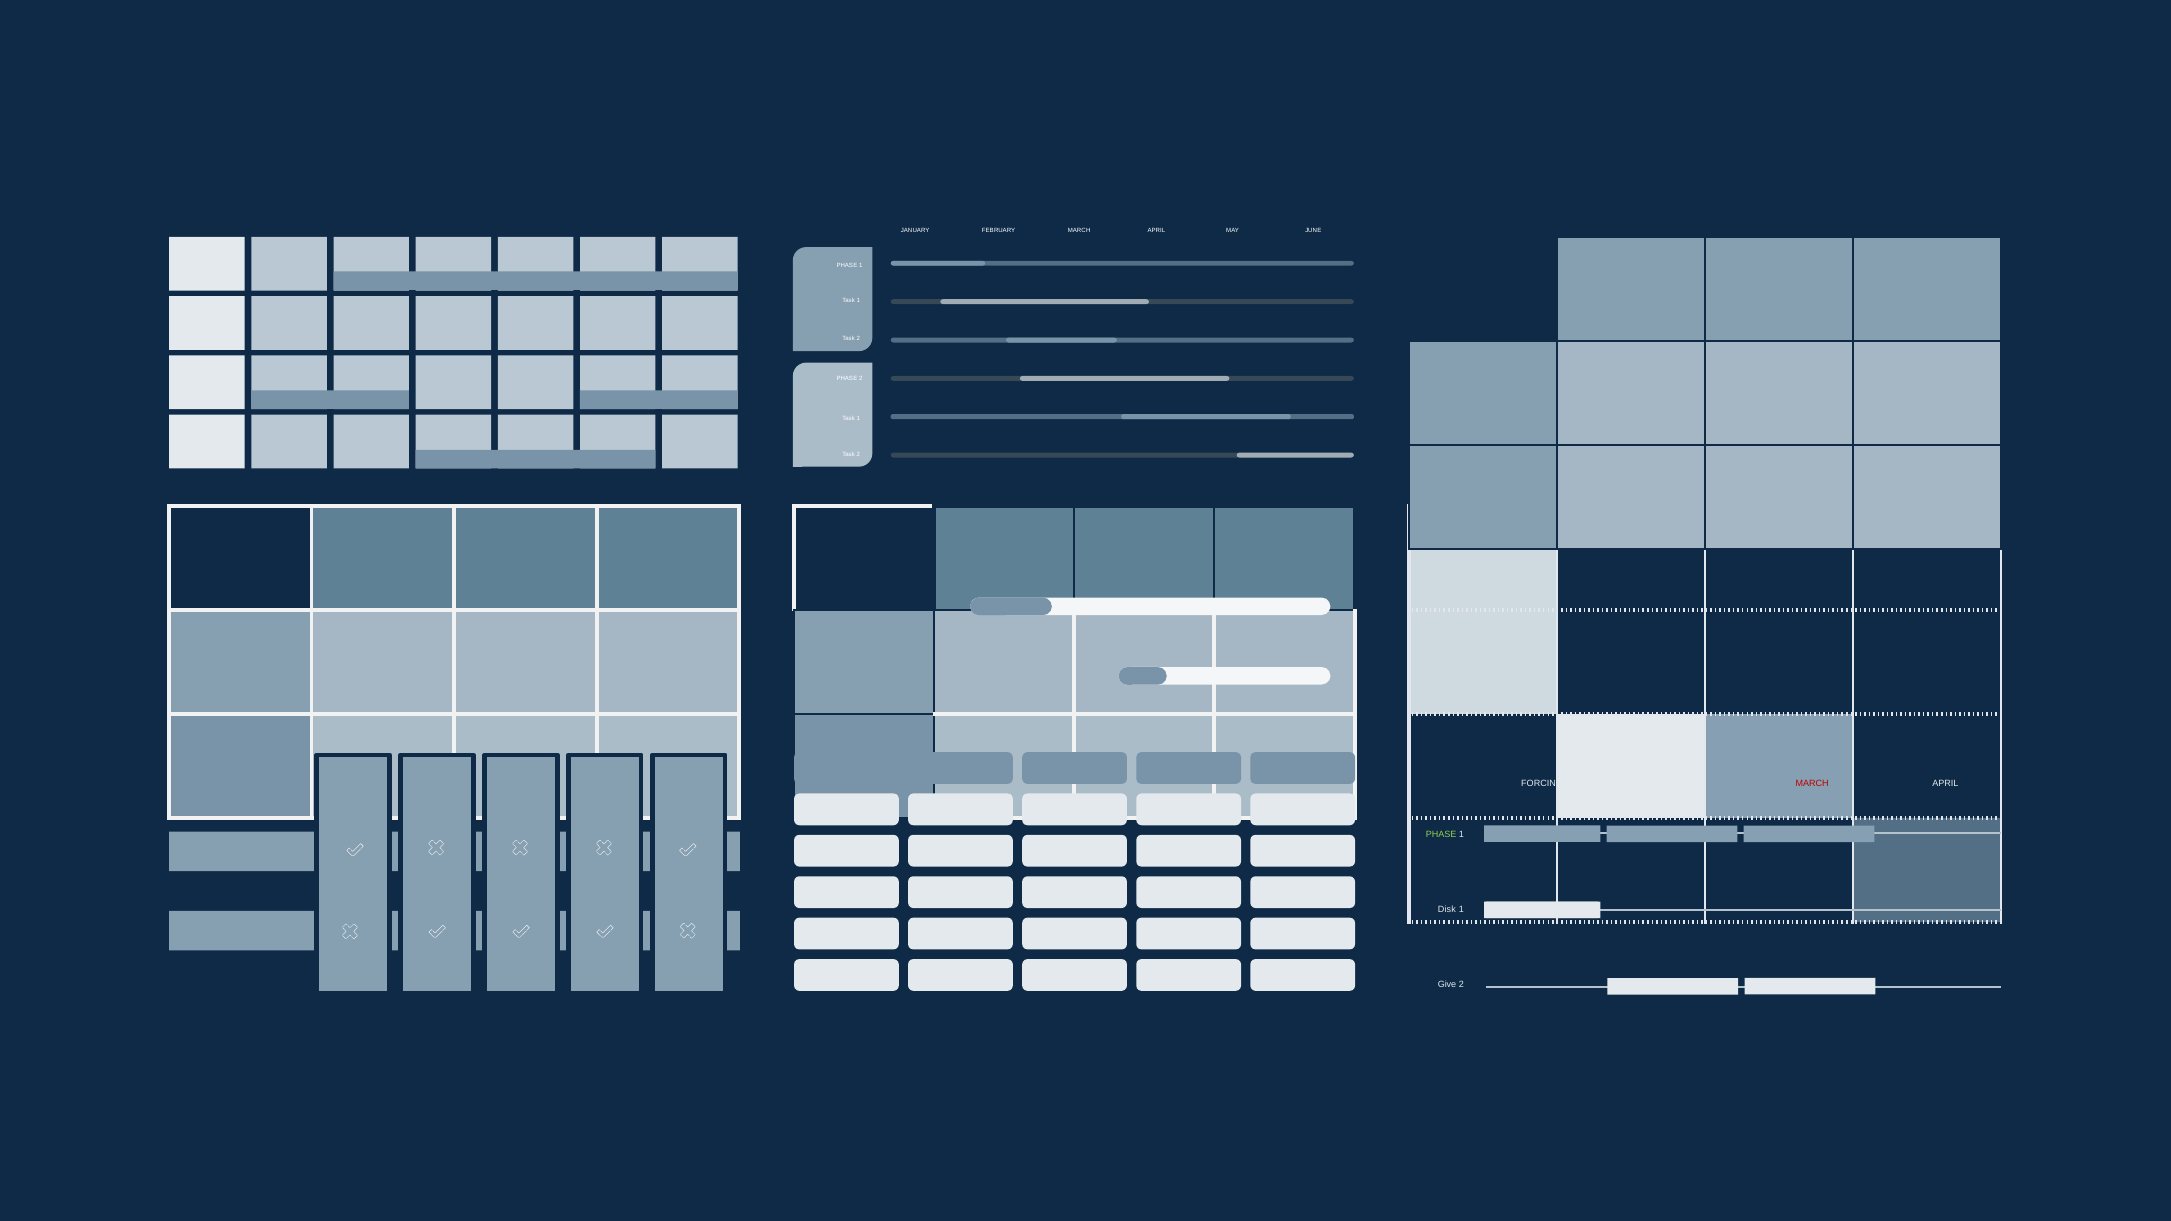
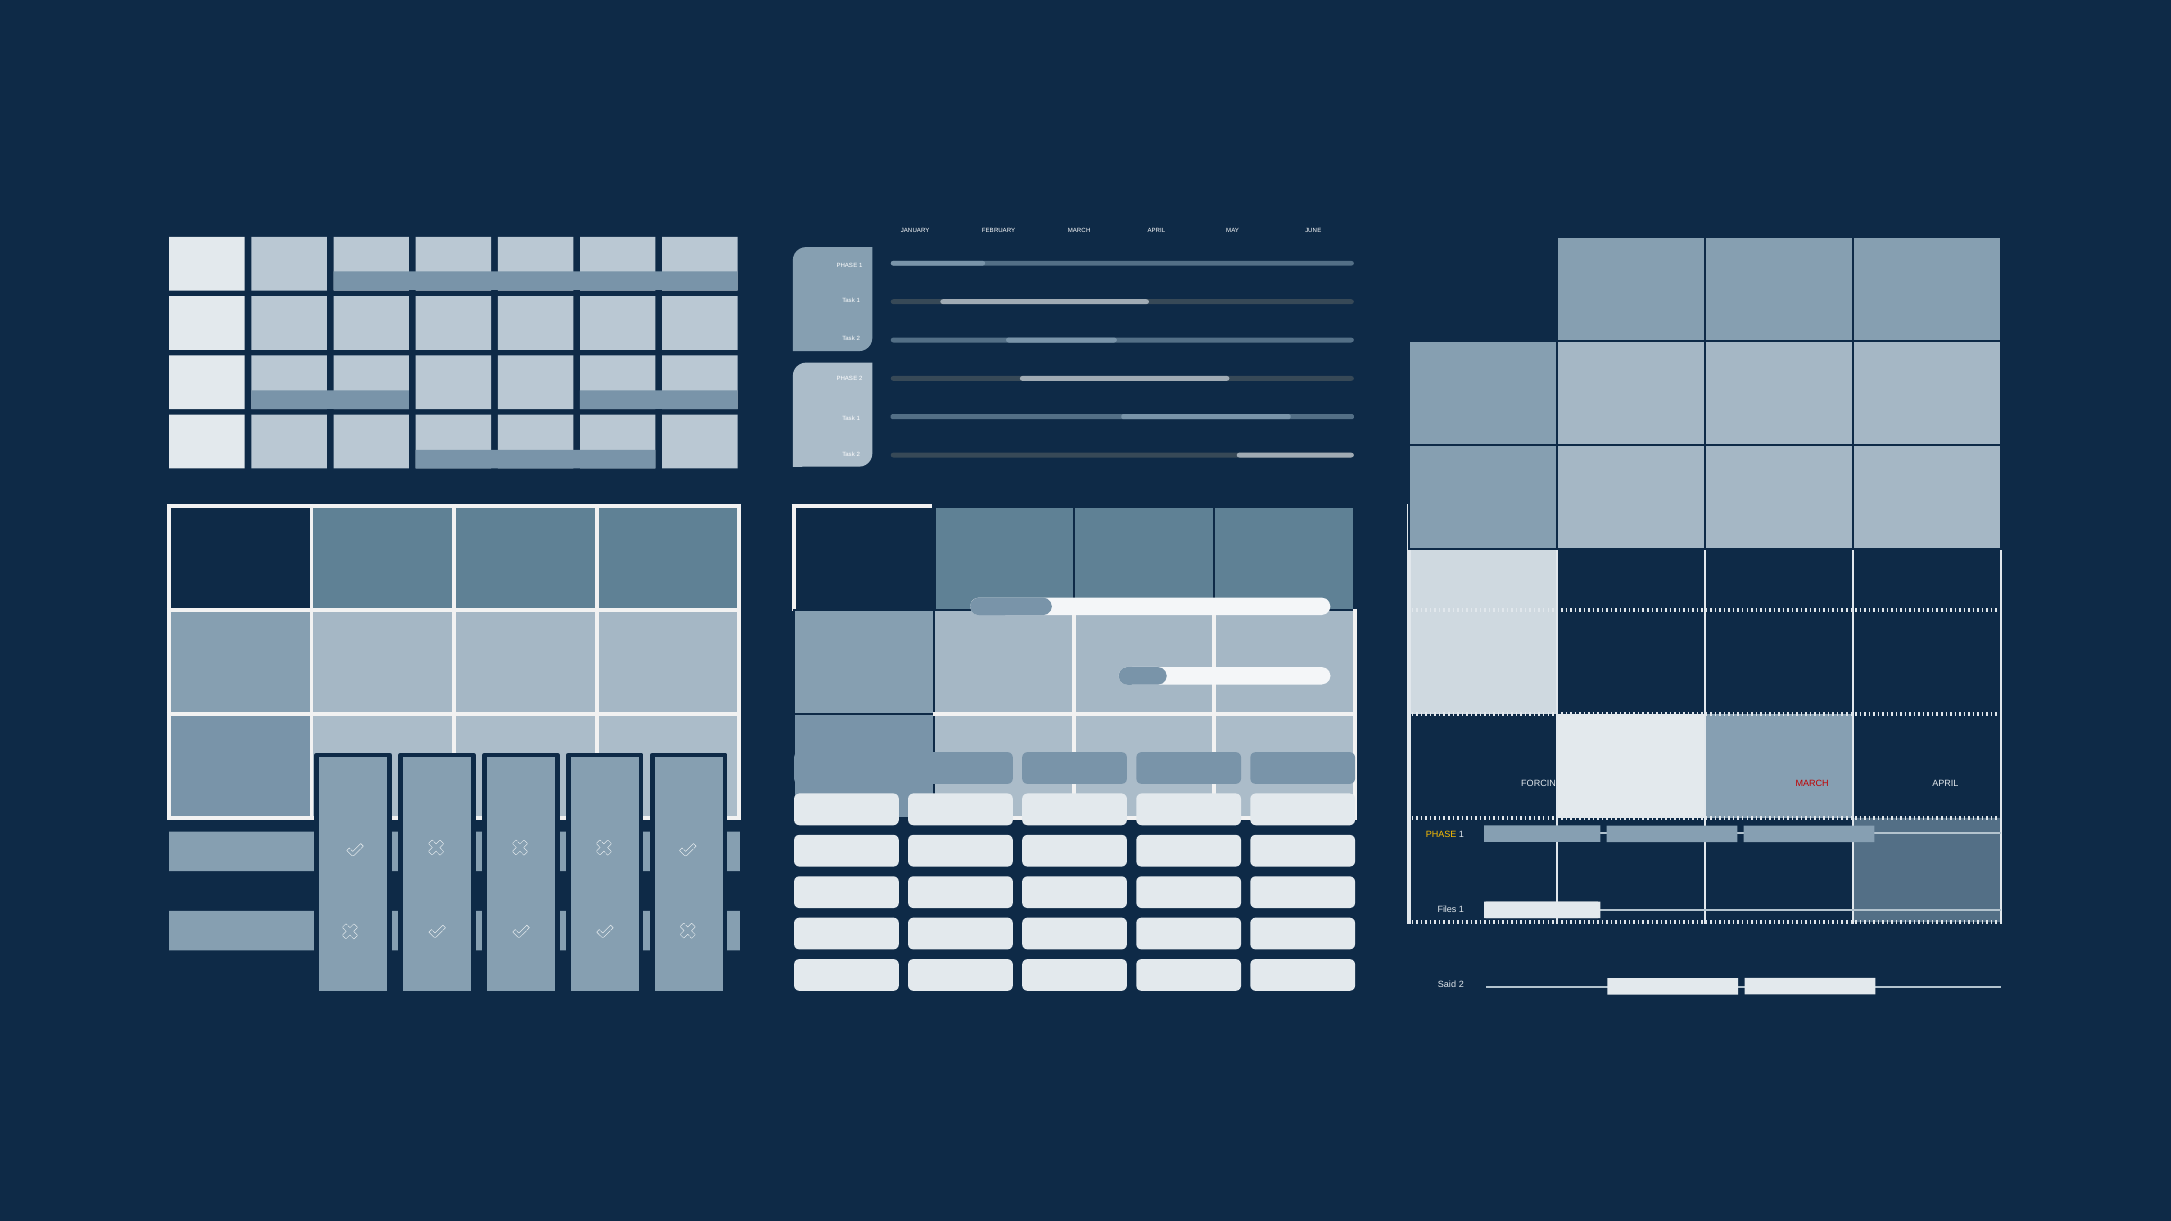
PHASE colour: light green -> yellow (1441, 834)
Disk: Disk -> Files (1447, 909)
Give: Give -> Said (1447, 984)
